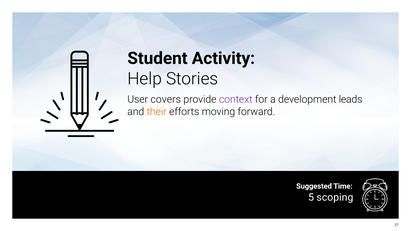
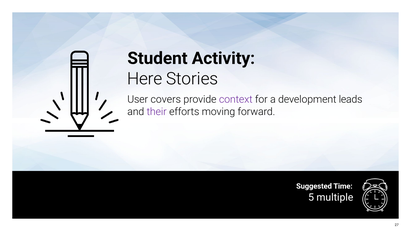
Help: Help -> Here (145, 79)
their colour: orange -> purple (157, 112)
scoping: scoping -> multiple (335, 198)
